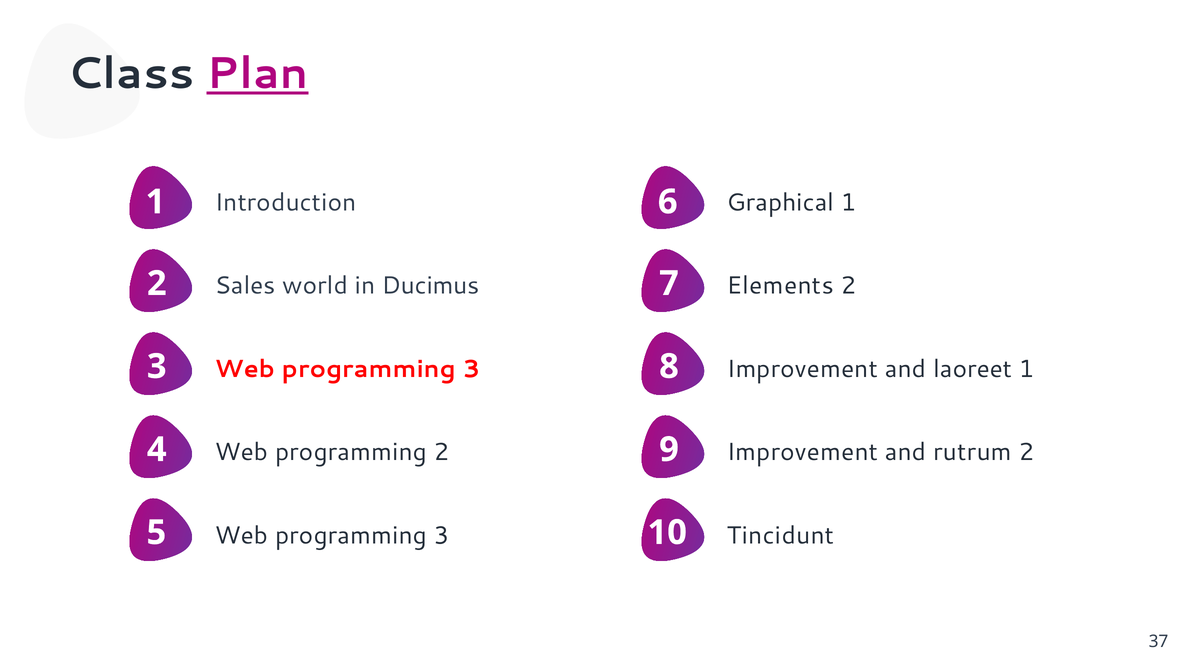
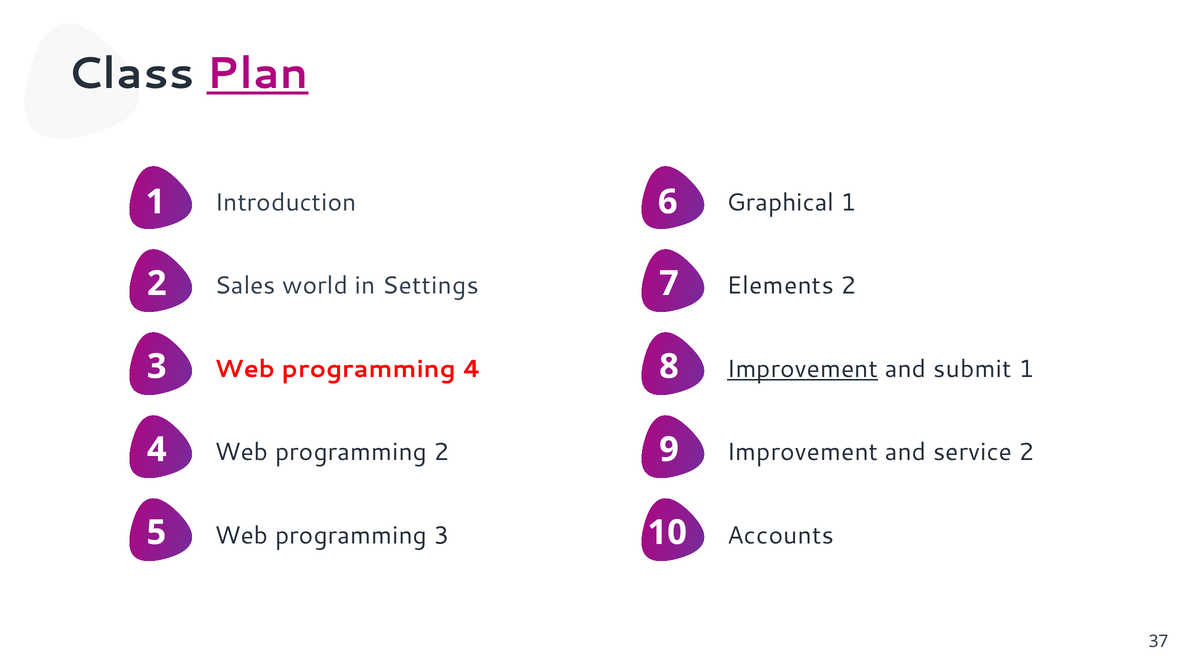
Ducimus: Ducimus -> Settings (430, 286)
3: 3 -> 4 (472, 369)
Improvement underline: none -> present (802, 369)
laoreet: laoreet -> submit (972, 369)
rutrum: rutrum -> service (973, 452)
Tincidunt: Tincidunt -> Accounts (781, 536)
